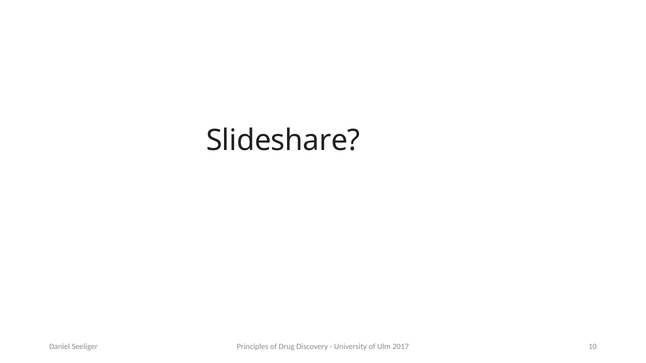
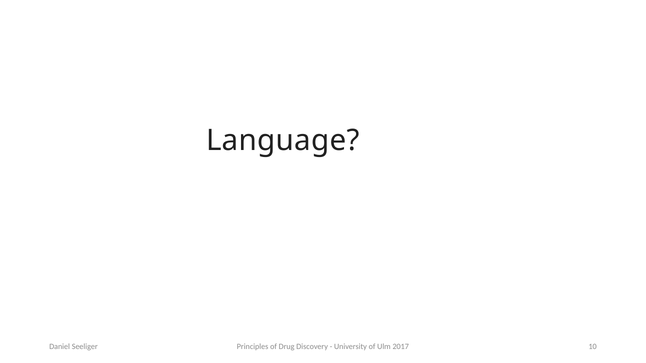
Slideshare: Slideshare -> Language (283, 141)
